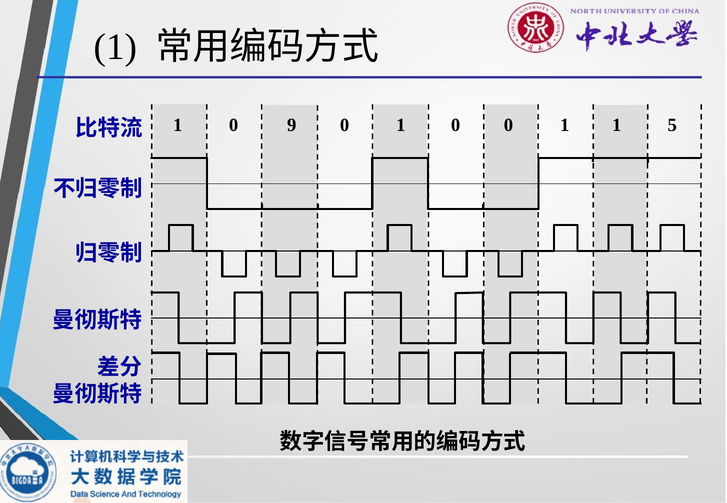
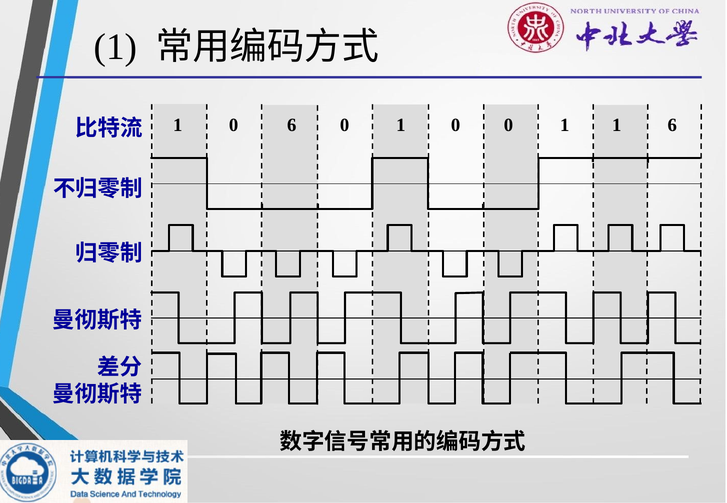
0 9: 9 -> 6 (292, 125)
1 5: 5 -> 6 (672, 125)
